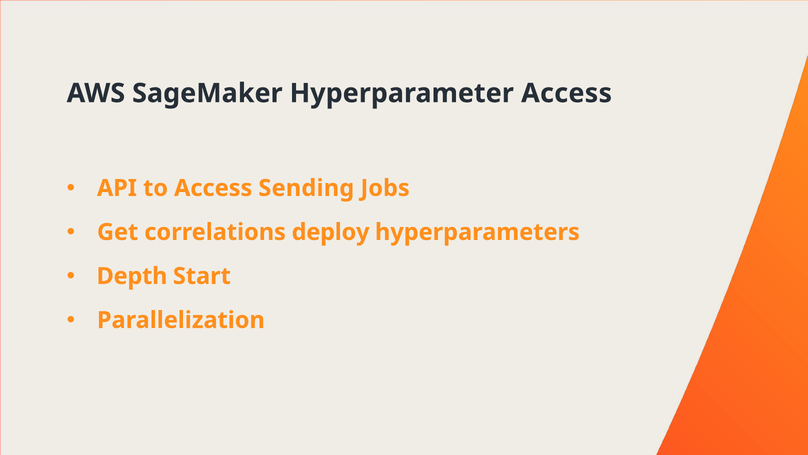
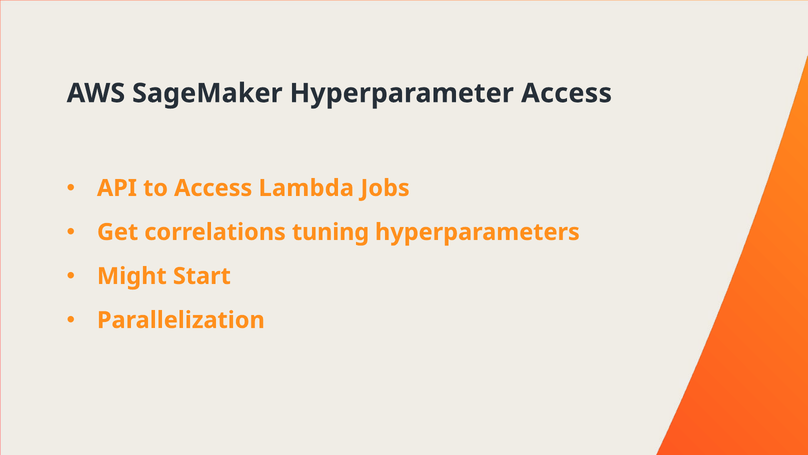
Sending: Sending -> Lambda (306, 188)
deploy: deploy -> tuning (331, 232)
Depth: Depth -> Might (132, 276)
